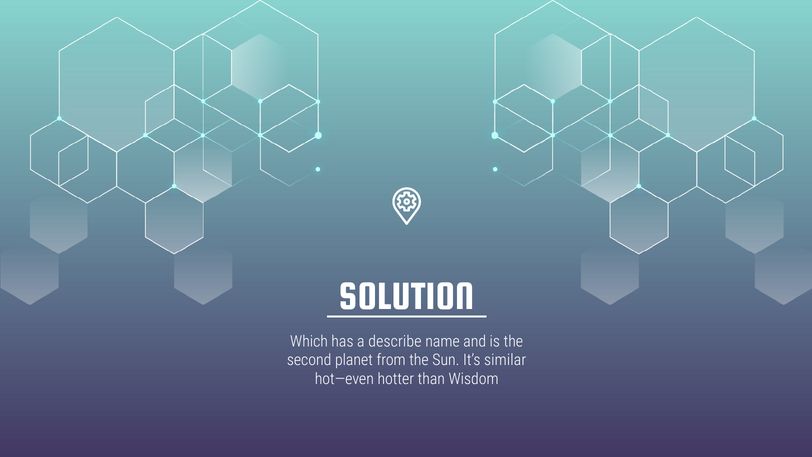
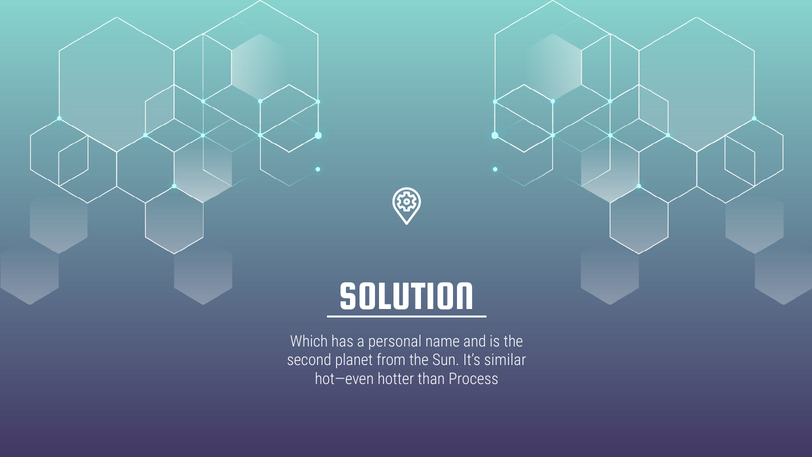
describe: describe -> personal (395, 341)
Wisdom: Wisdom -> Process (474, 379)
